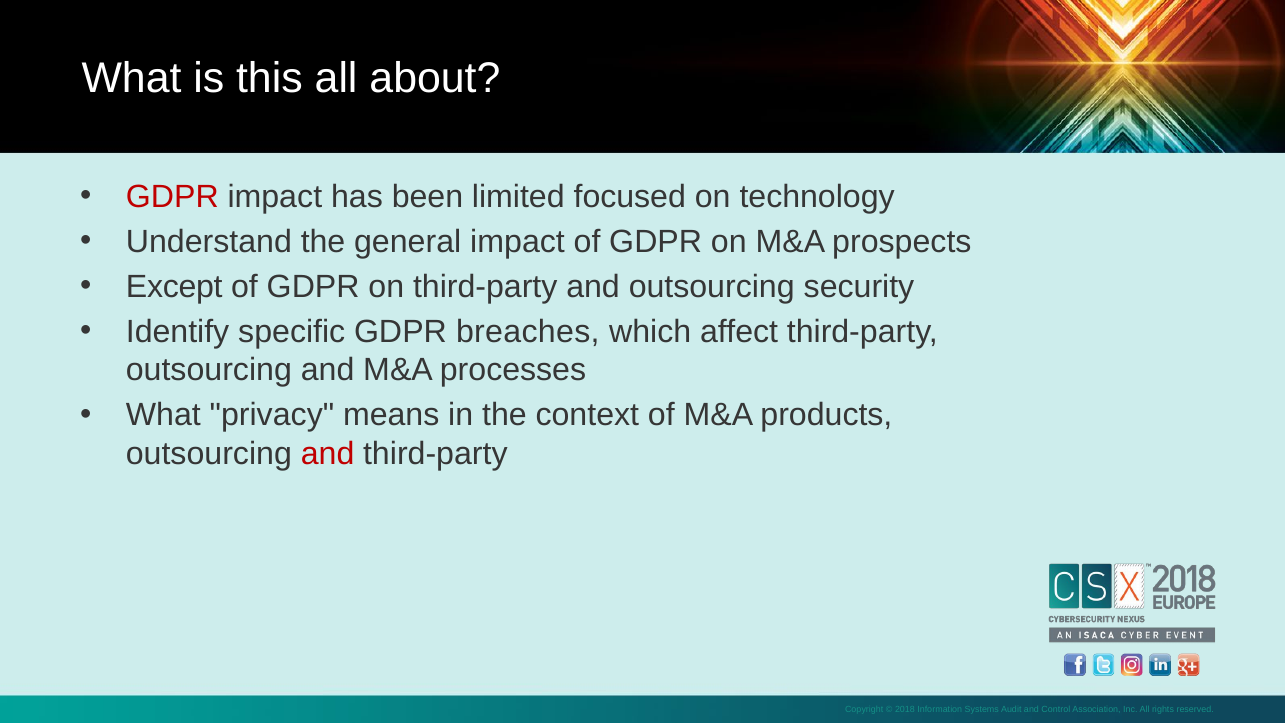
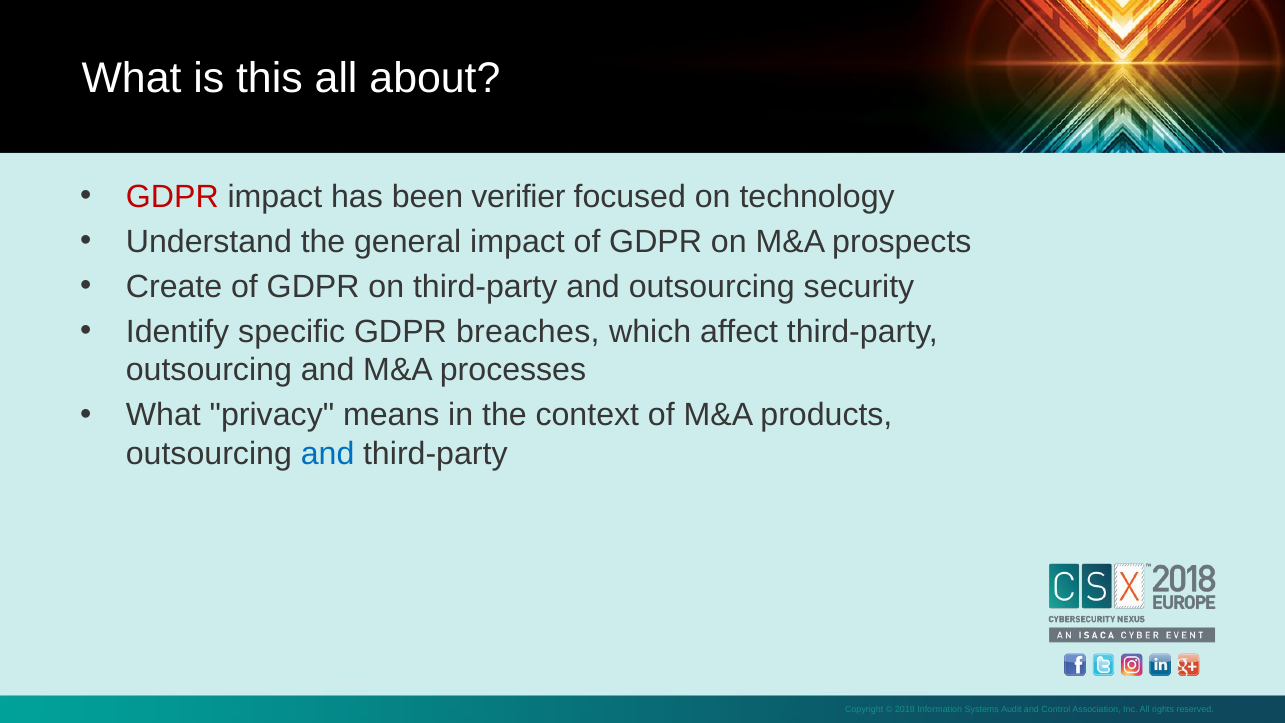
limited: limited -> verifier (518, 197)
Except: Except -> Create (174, 287)
and colour: red -> blue (328, 454)
